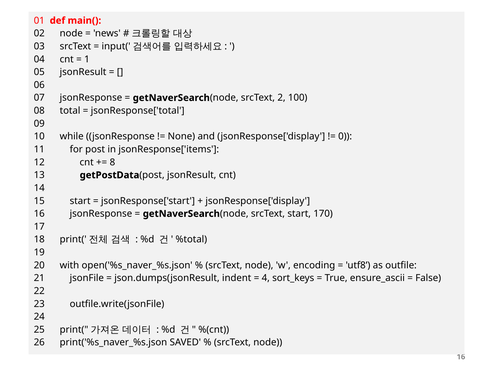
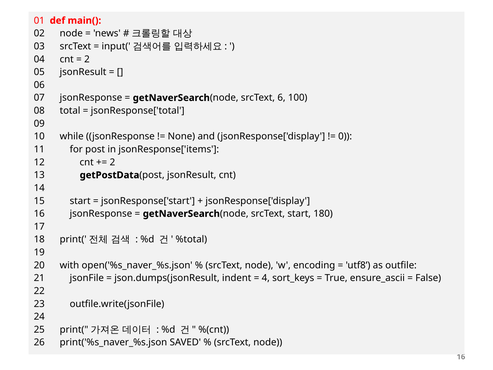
1: 1 -> 2 (87, 59)
2: 2 -> 6 (281, 98)
8: 8 -> 2 (112, 162)
170: 170 -> 180 (323, 214)
